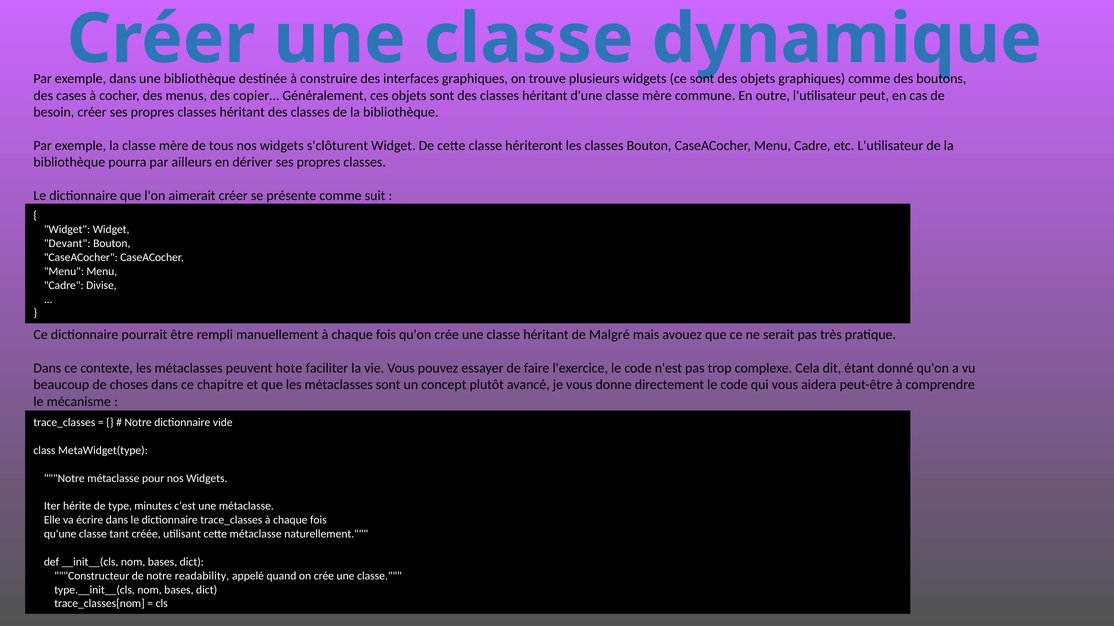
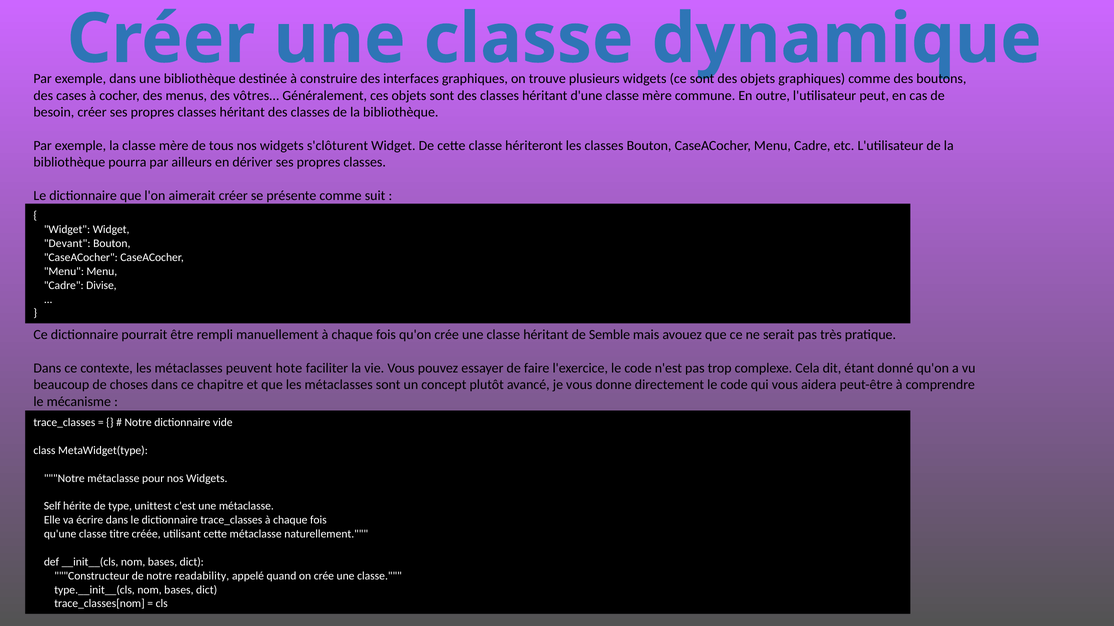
copier…: copier… -> vôtres… (256, 96)
Malgré: Malgré -> Semble (609, 335)
Iter: Iter -> Self (52, 507)
minutes: minutes -> unittest (153, 507)
tant: tant -> titre (119, 534)
